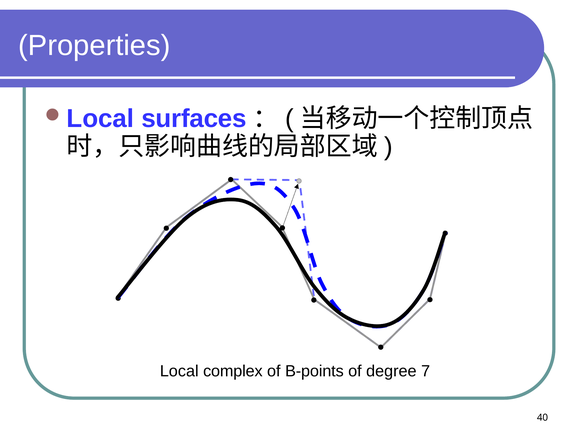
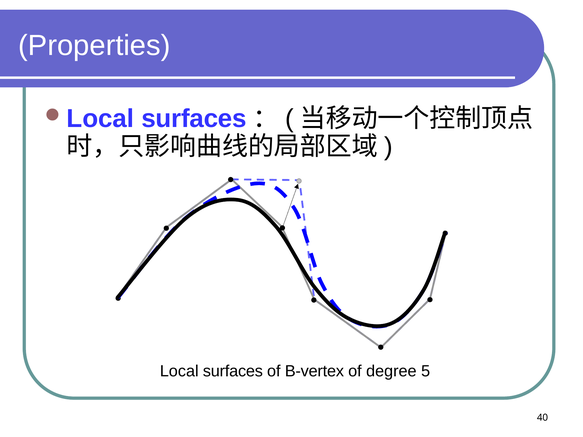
Local complex: complex -> surfaces (233, 371)
B-points: B-points -> B-vertex (314, 371)
7: 7 -> 5 (426, 371)
